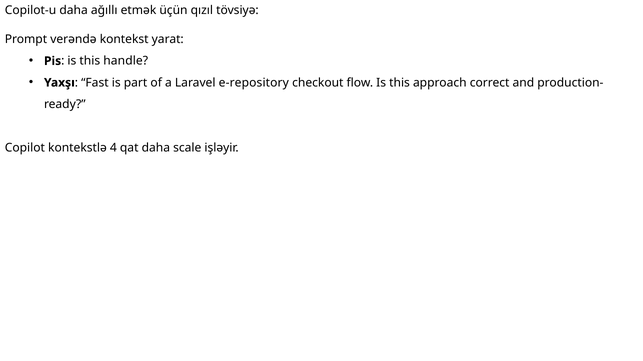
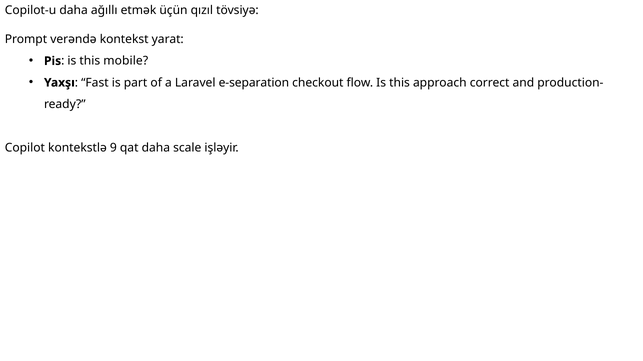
handle: handle -> mobile (126, 61)
e-repository: e-repository -> e-separation (254, 83)
4: 4 -> 9 (113, 148)
